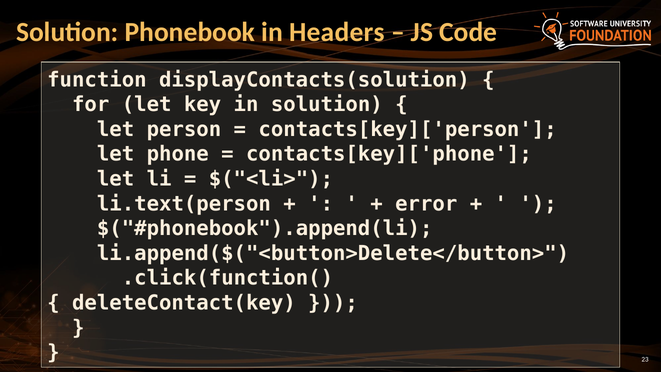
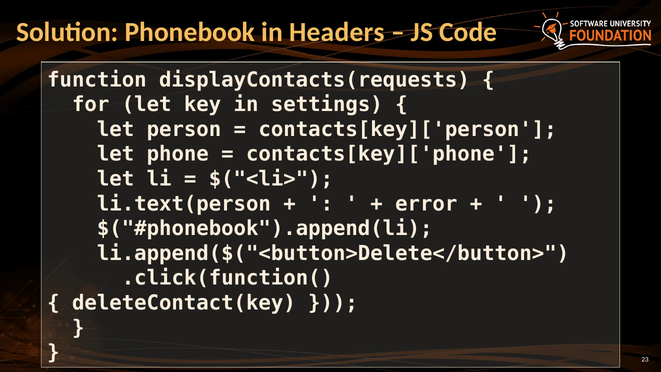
displayContacts(solution: displayContacts(solution -> displayContacts(requests (314, 80)
in solution: solution -> settings (327, 105)
